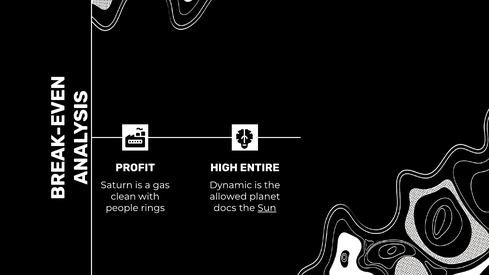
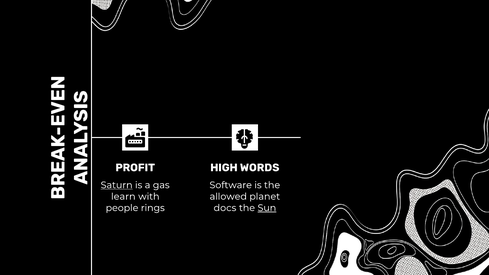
ENTIRE: ENTIRE -> WORDS (260, 168)
Saturn underline: none -> present (117, 185)
Dynamic: Dynamic -> Software (231, 185)
clean: clean -> learn (123, 197)
